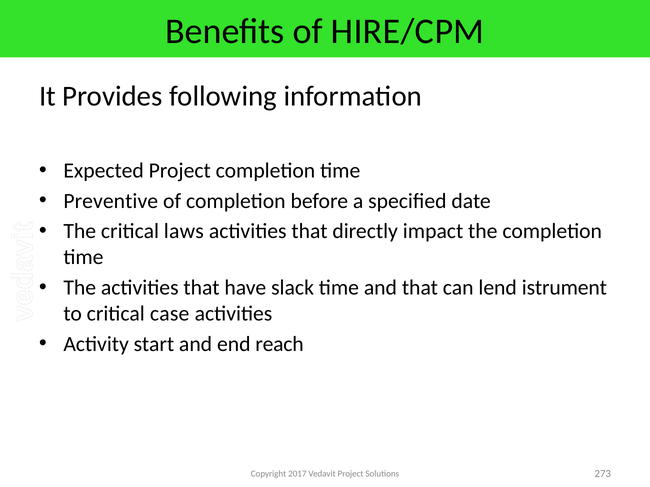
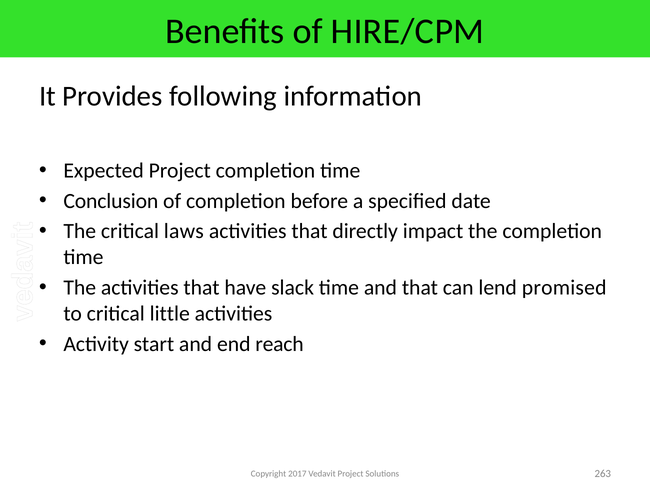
Preventive: Preventive -> Conclusion (111, 201)
istrument: istrument -> promised (564, 288)
case: case -> little (170, 314)
273: 273 -> 263 (603, 474)
